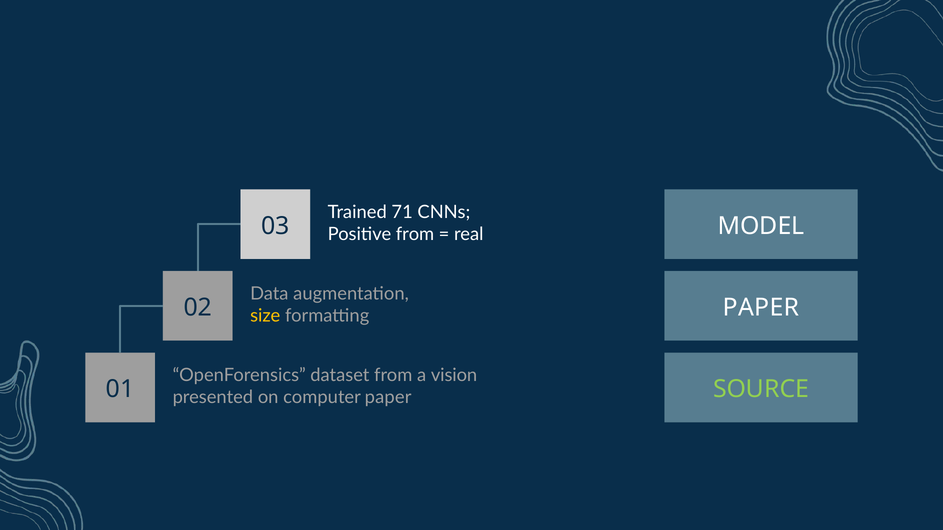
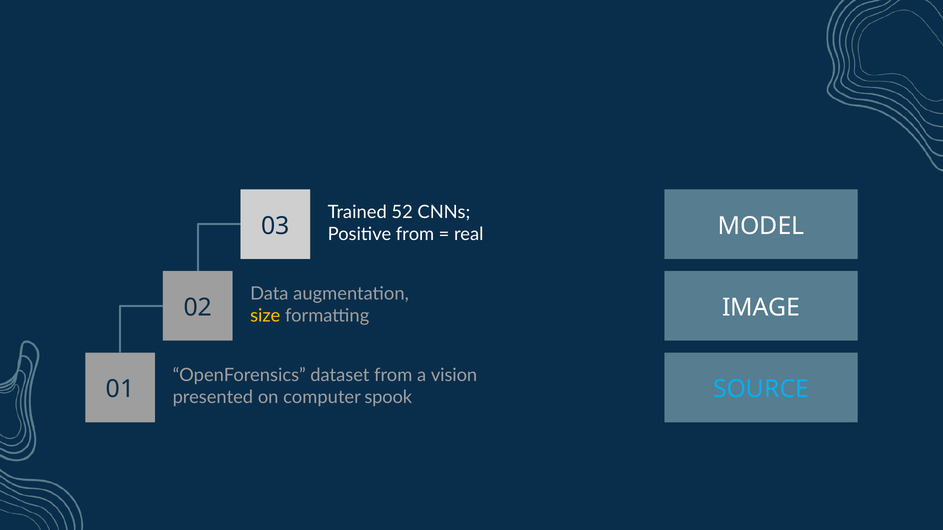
71: 71 -> 52 (402, 212)
02 PAPER: PAPER -> IMAGE (761, 308)
SOURCE colour: light green -> light blue (761, 390)
computer paper: paper -> spook (388, 398)
